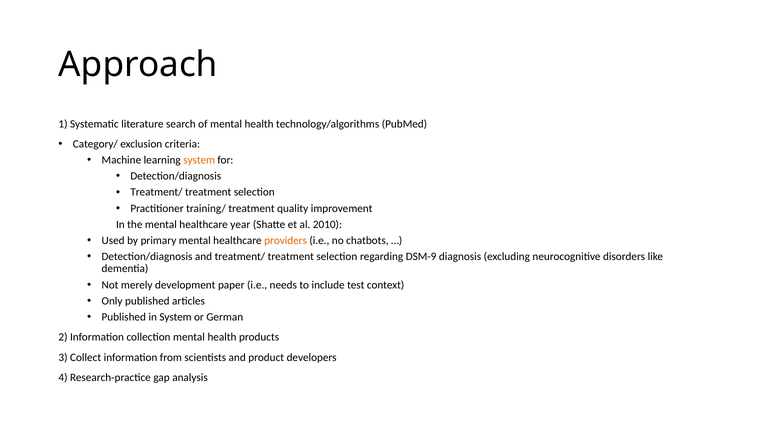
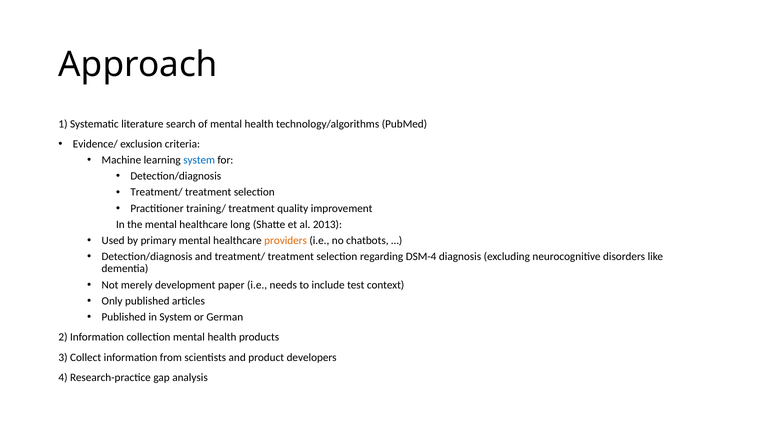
Category/: Category/ -> Evidence/ (95, 144)
system colour: orange -> blue (199, 160)
year: year -> long (240, 224)
2010: 2010 -> 2013 (327, 224)
DSM-9: DSM-9 -> DSM-4 (421, 256)
